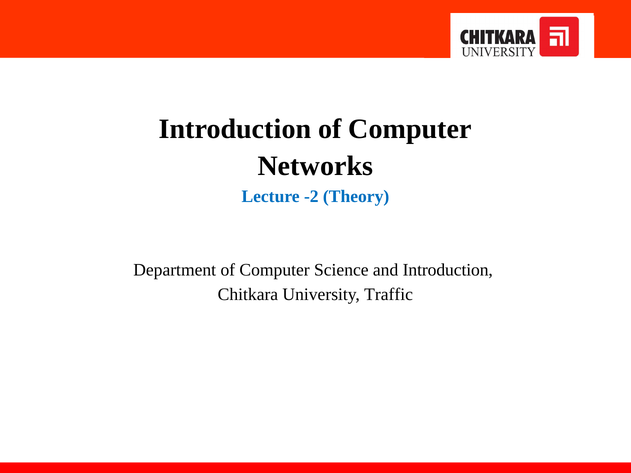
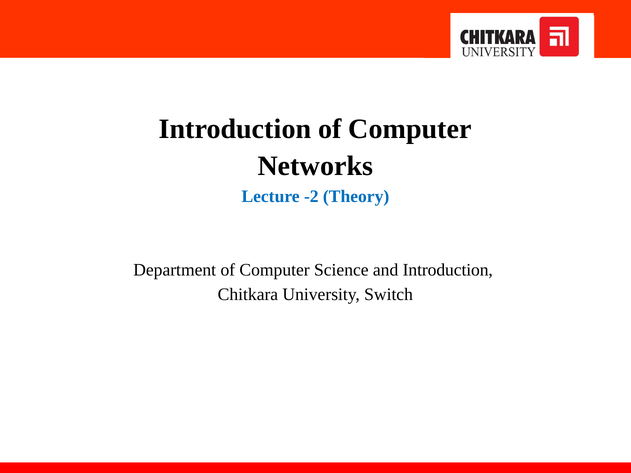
Traffic: Traffic -> Switch (389, 295)
